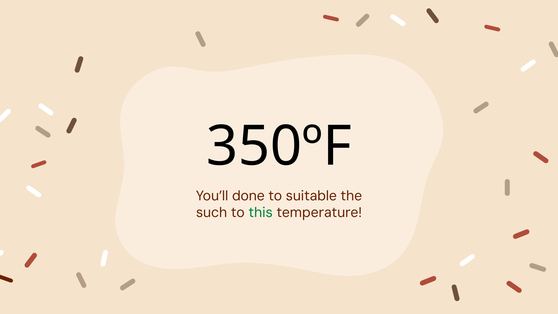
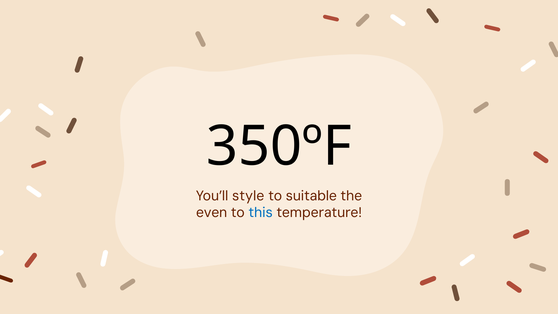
done: done -> style (248, 196)
such: such -> even (212, 213)
this colour: green -> blue (261, 213)
